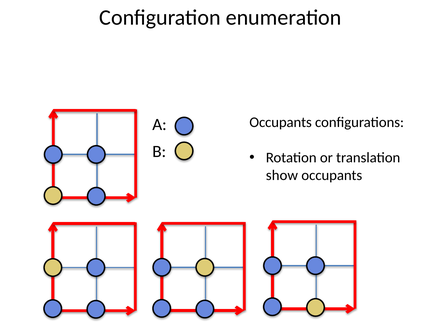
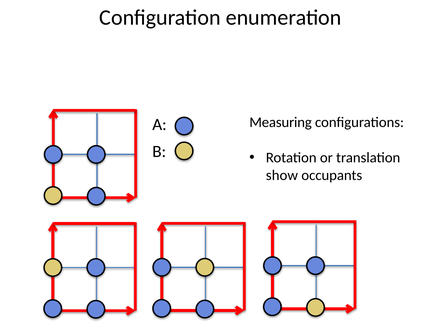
Occupants: Occupants -> Measuring (281, 122)
